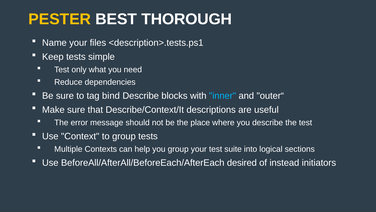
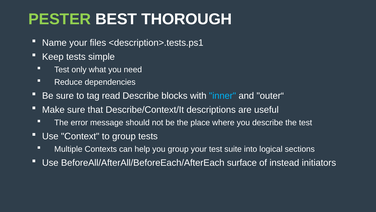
PESTER colour: yellow -> light green (60, 19)
bind: bind -> read (111, 95)
desired: desired -> surface (242, 162)
